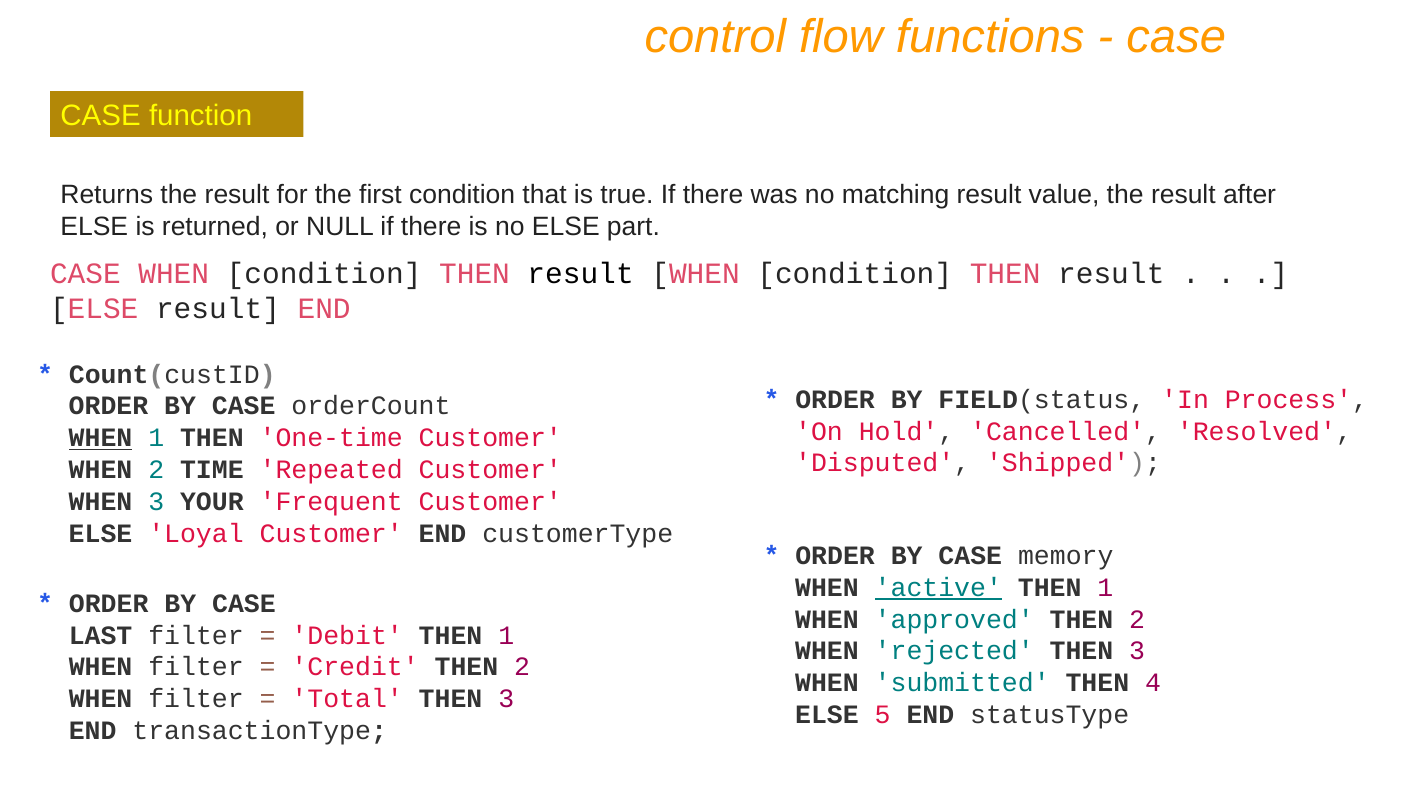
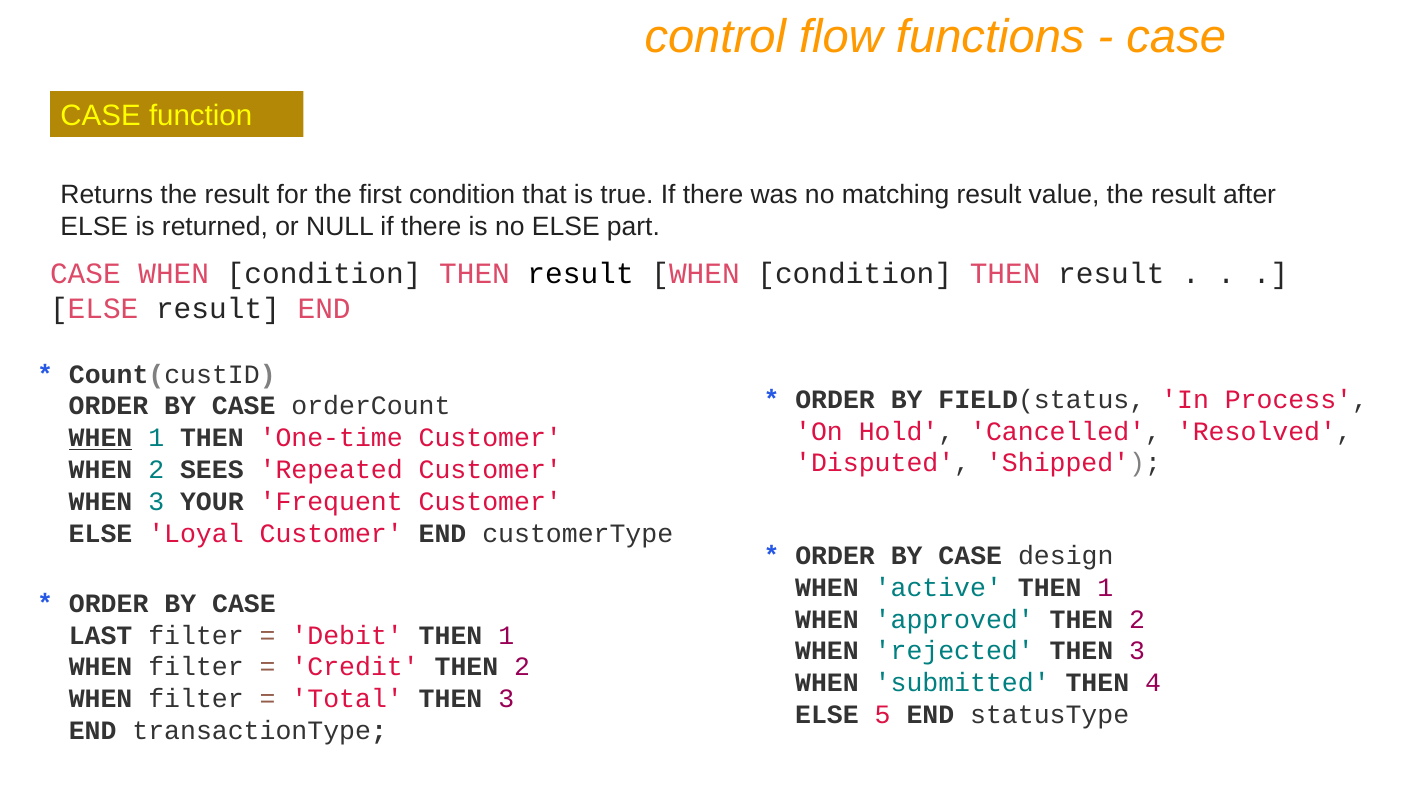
TIME: TIME -> SEES (212, 470)
memory: memory -> design (1066, 556)
active underline: present -> none (938, 588)
